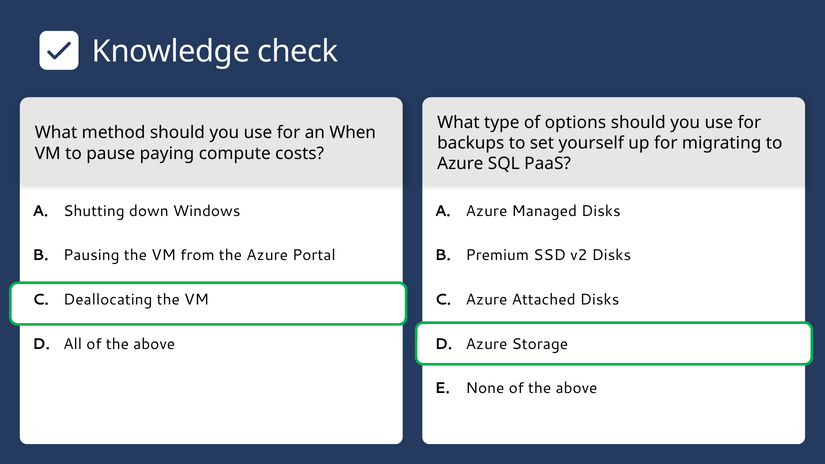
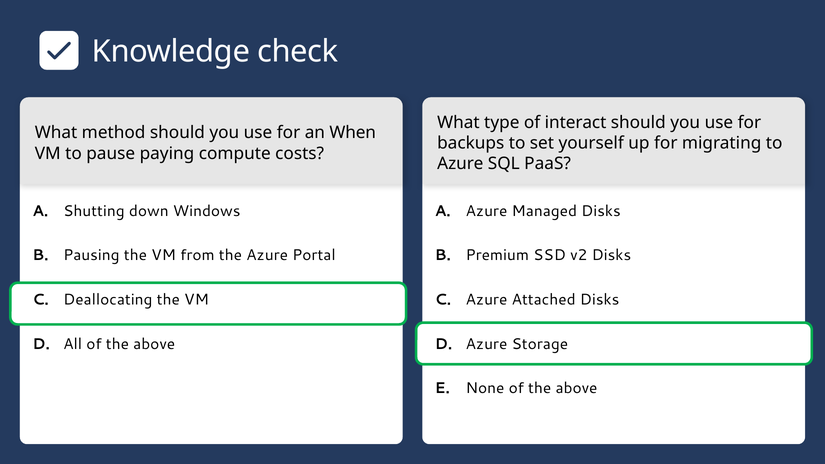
options: options -> interact (576, 122)
